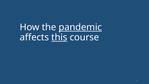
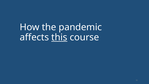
pandemic underline: present -> none (80, 27)
